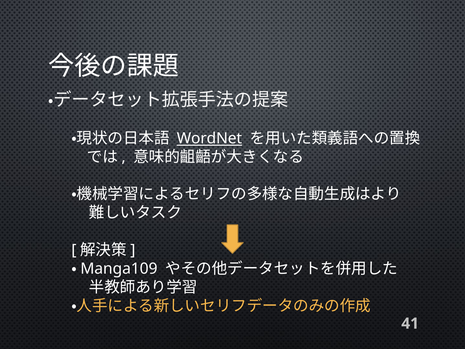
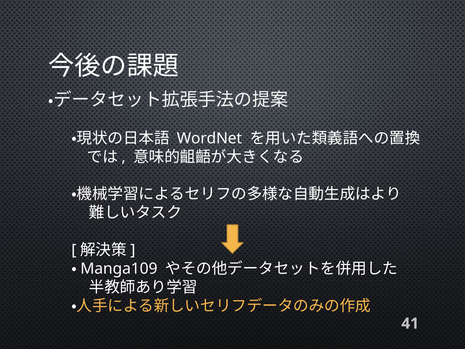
WordNet underline: present -> none (209, 138)
